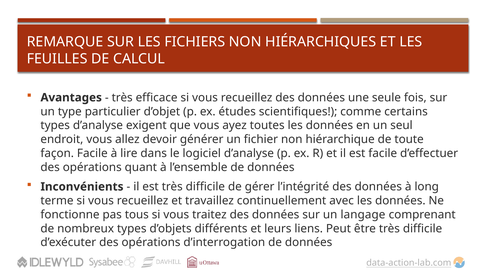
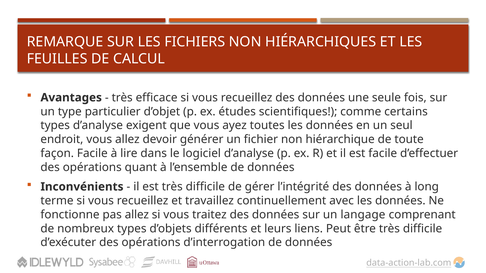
pas tous: tous -> allez (137, 215)
